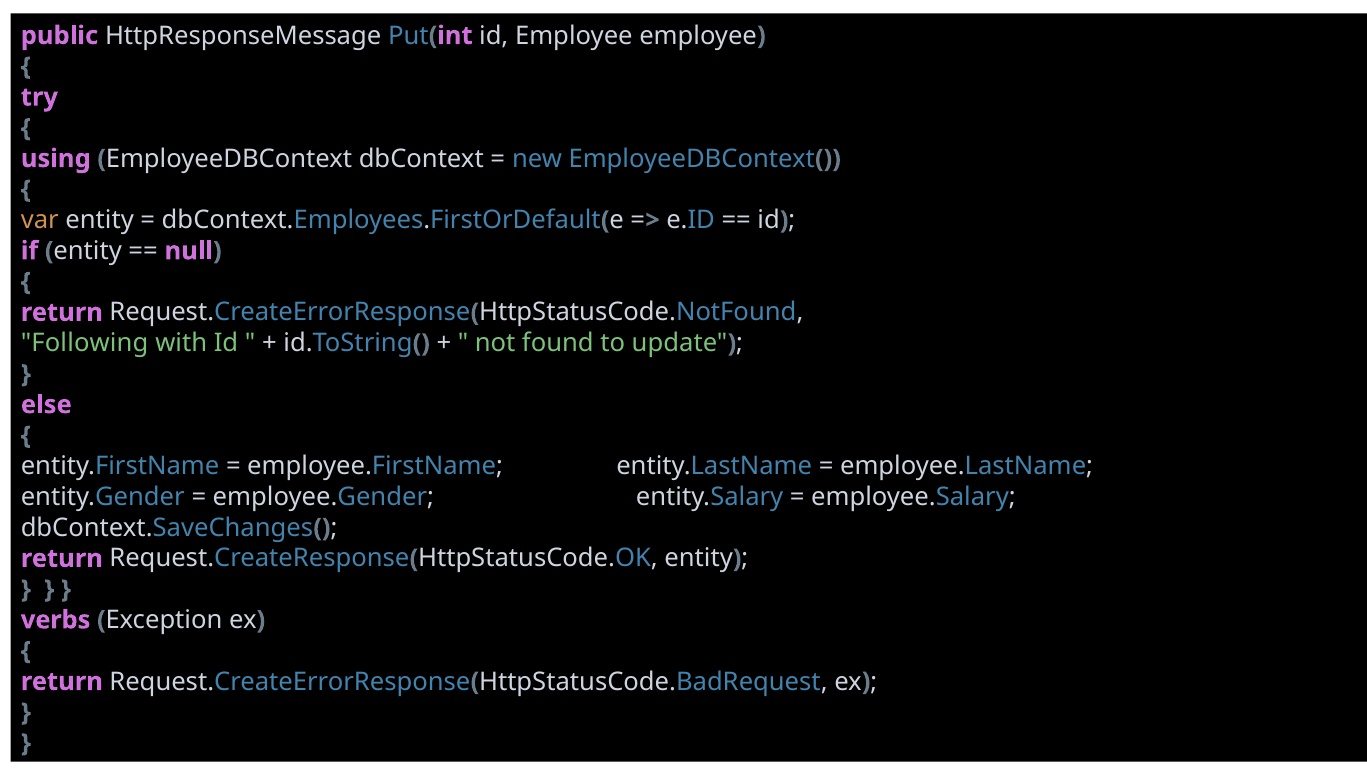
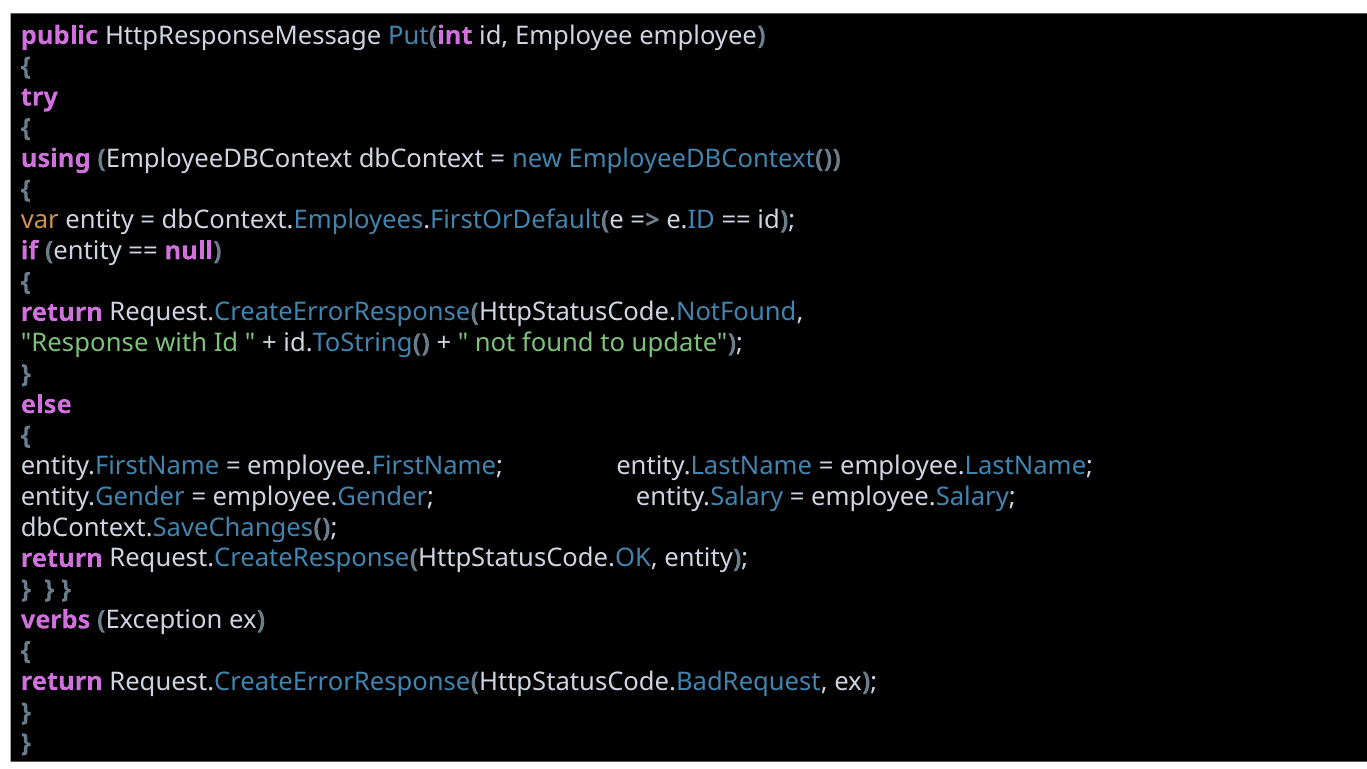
Following: Following -> Response (85, 343)
